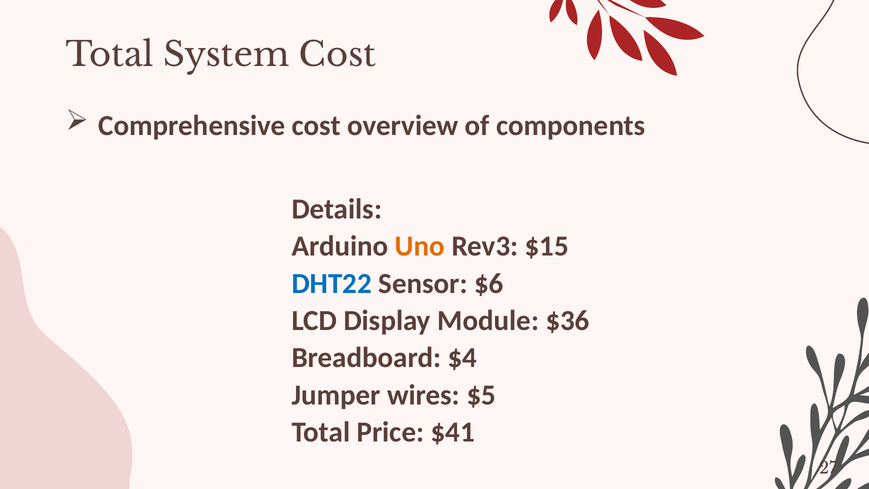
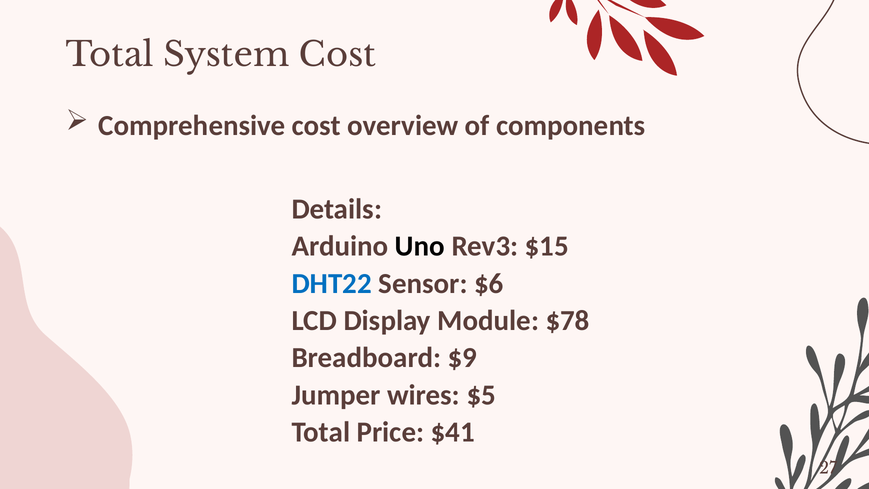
Uno colour: orange -> black (420, 246)
$36: $36 -> $78 (568, 321)
$4: $4 -> $9 (462, 358)
